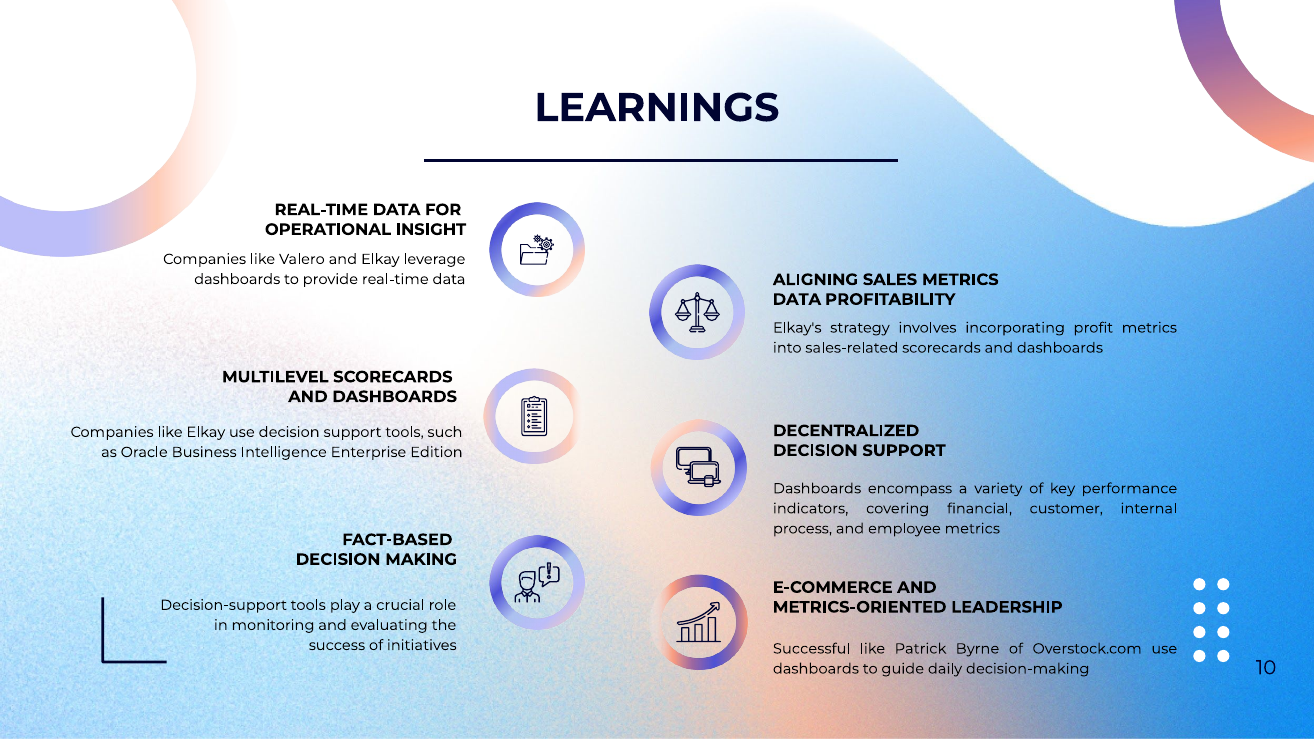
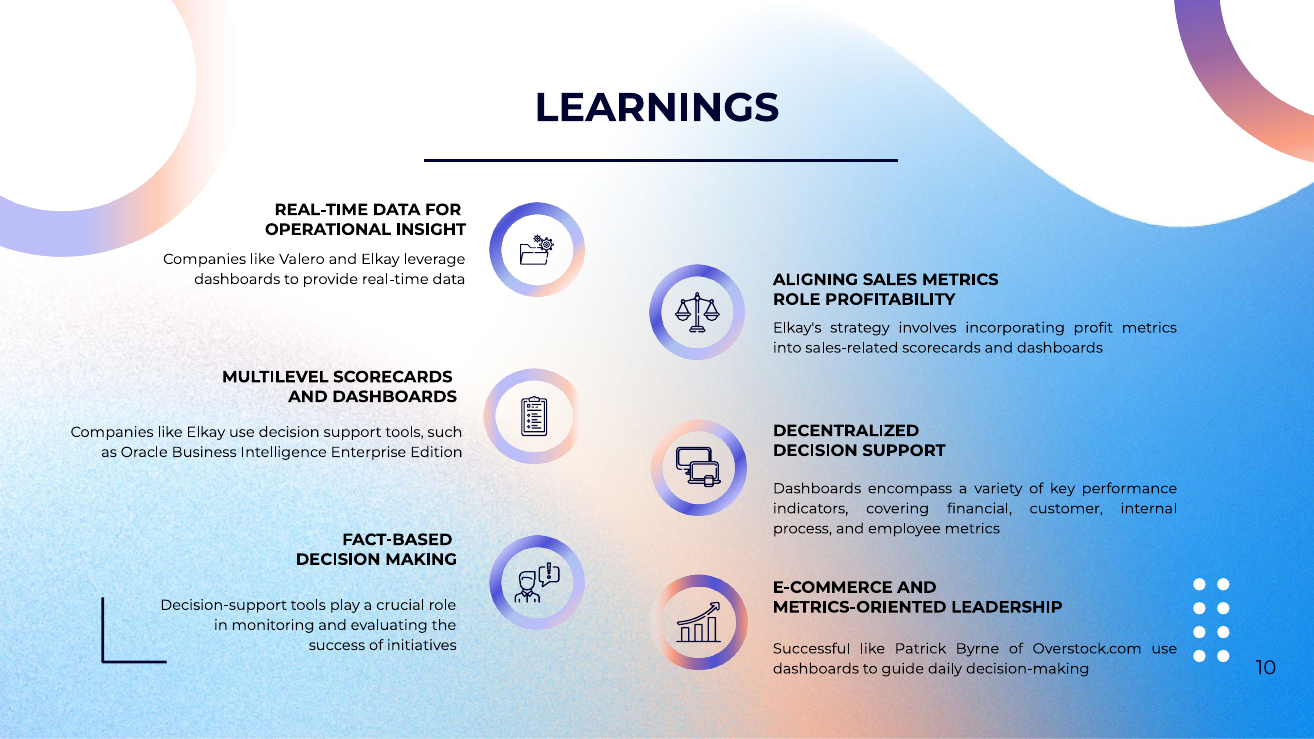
DATA: DATA -> ROLE (797, 299)
